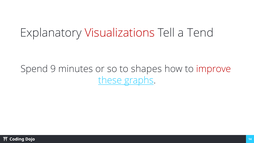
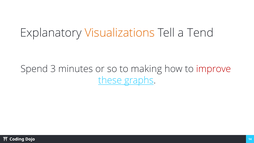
Visualizations colour: red -> orange (120, 33)
9: 9 -> 3 (53, 69)
shapes: shapes -> making (146, 69)
